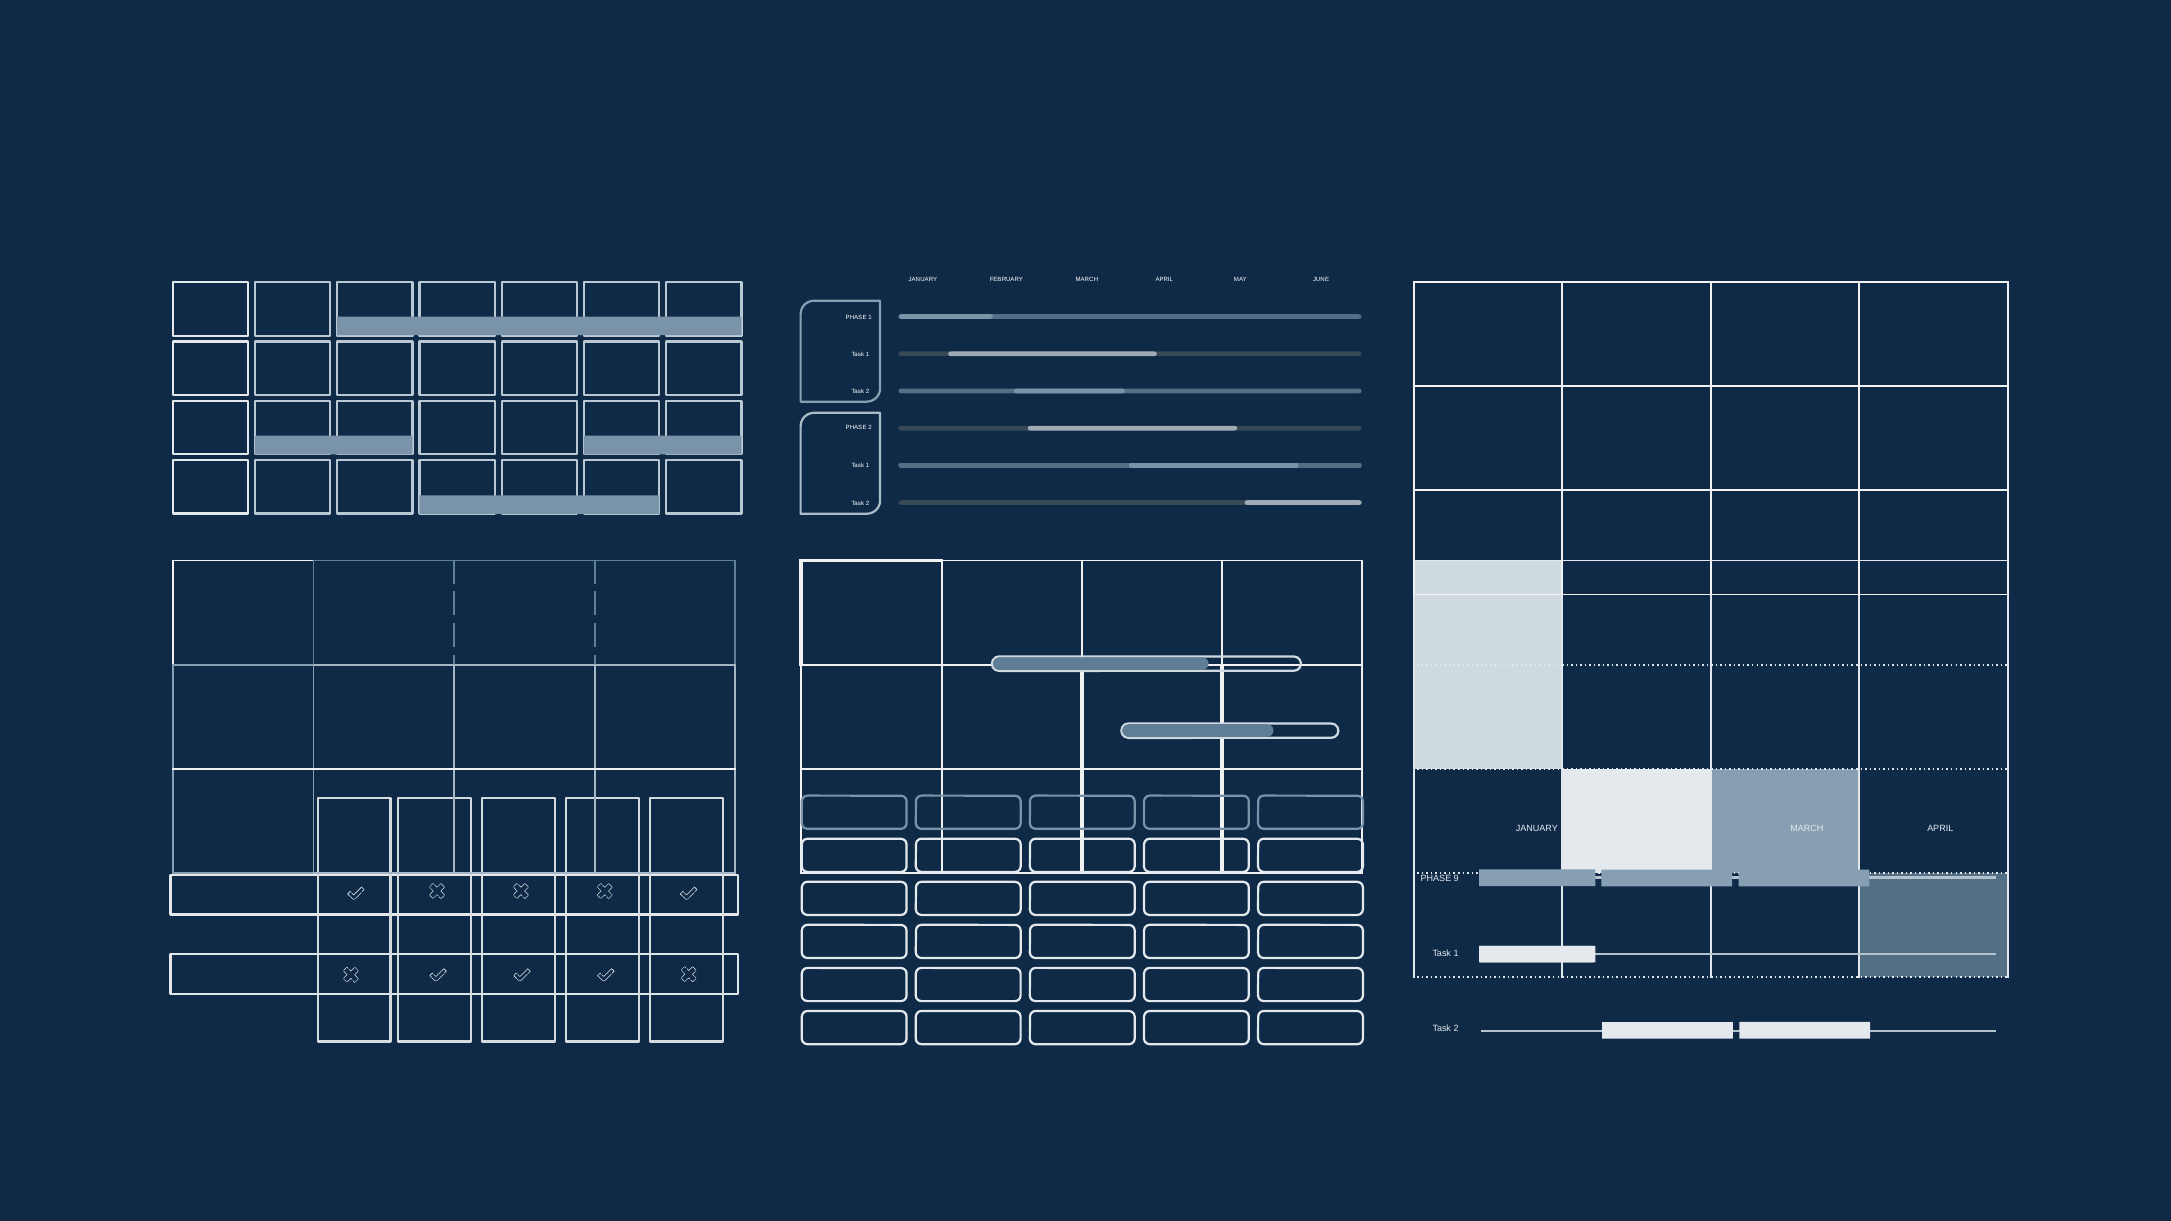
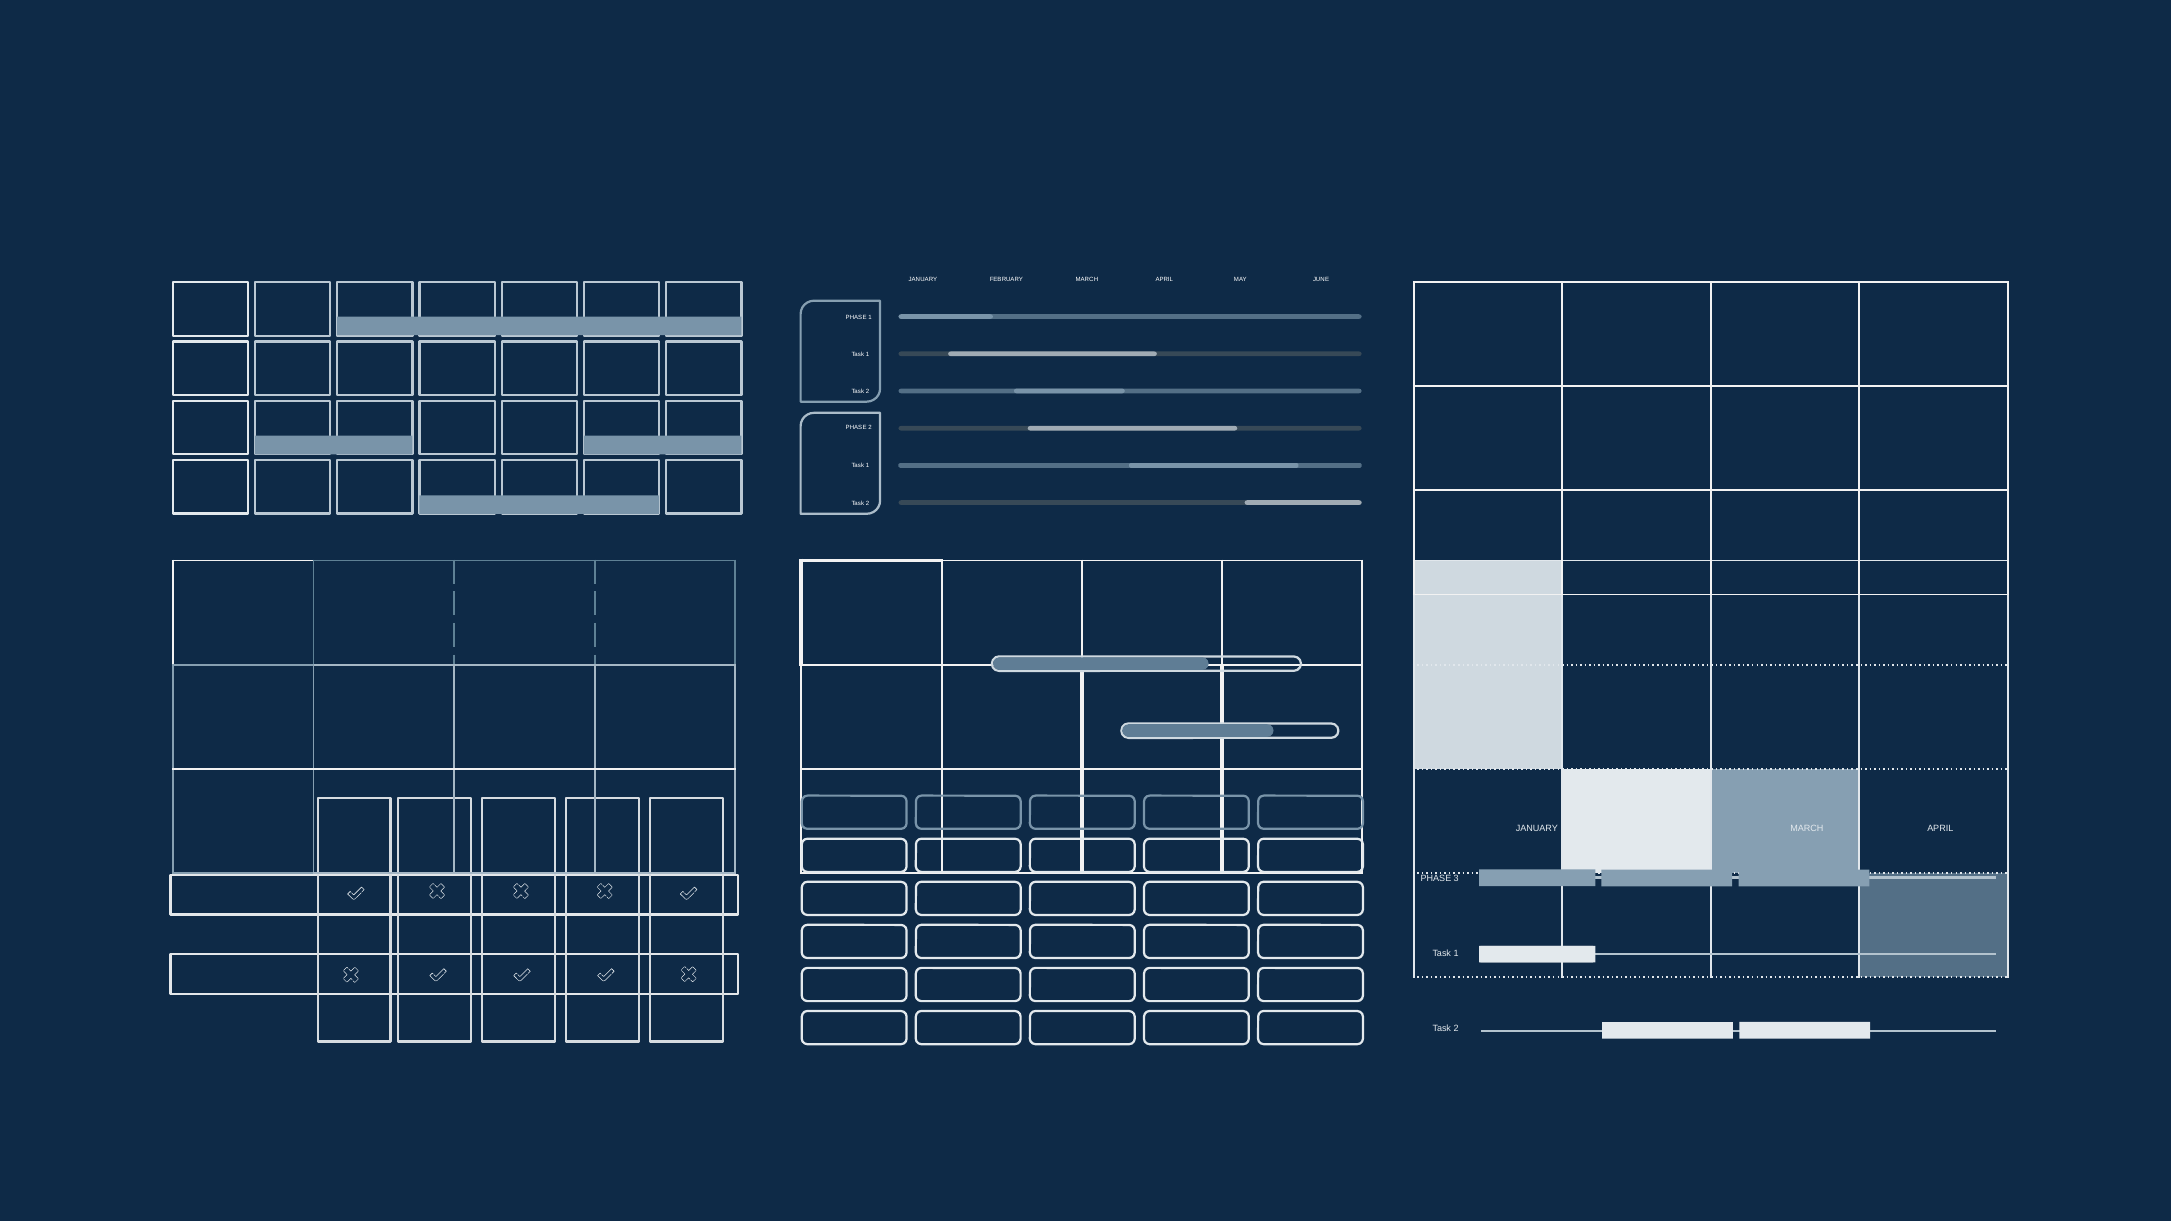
9: 9 -> 3 (1456, 878)
